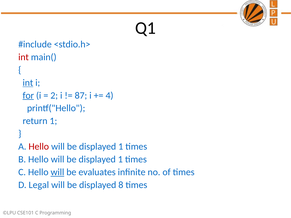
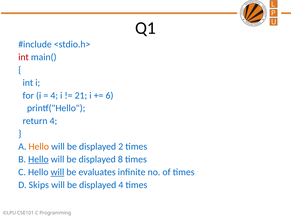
int underline: present -> none (28, 83)
for underline: present -> none (28, 96)
2: 2 -> 4 (54, 96)
87: 87 -> 21 (81, 96)
4: 4 -> 6 (110, 96)
return 1: 1 -> 4 (53, 121)
Hello colour: red -> orange (39, 147)
1: 1 -> 2 (121, 147)
Hello underline: none -> present (38, 160)
1: 1 -> 8 (120, 160)
Legal: Legal -> Skips (39, 185)
displayed 8: 8 -> 4 (121, 185)
